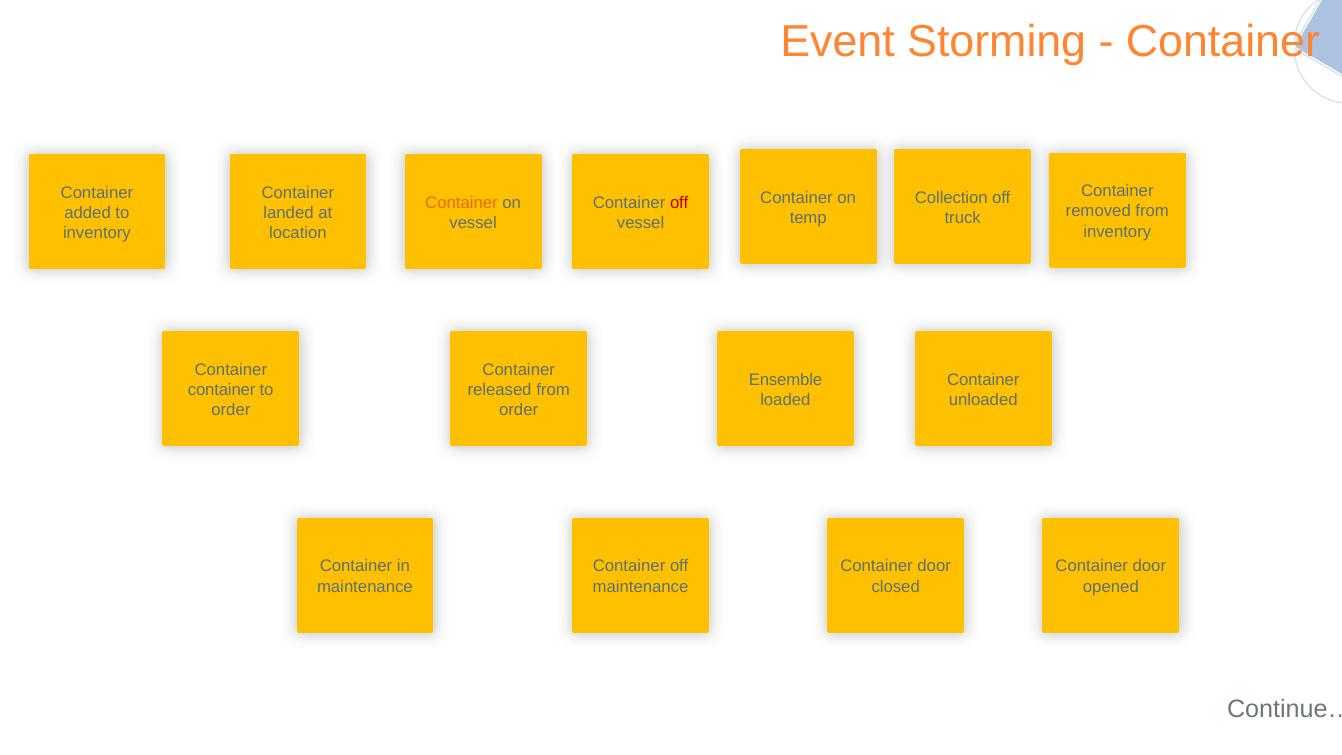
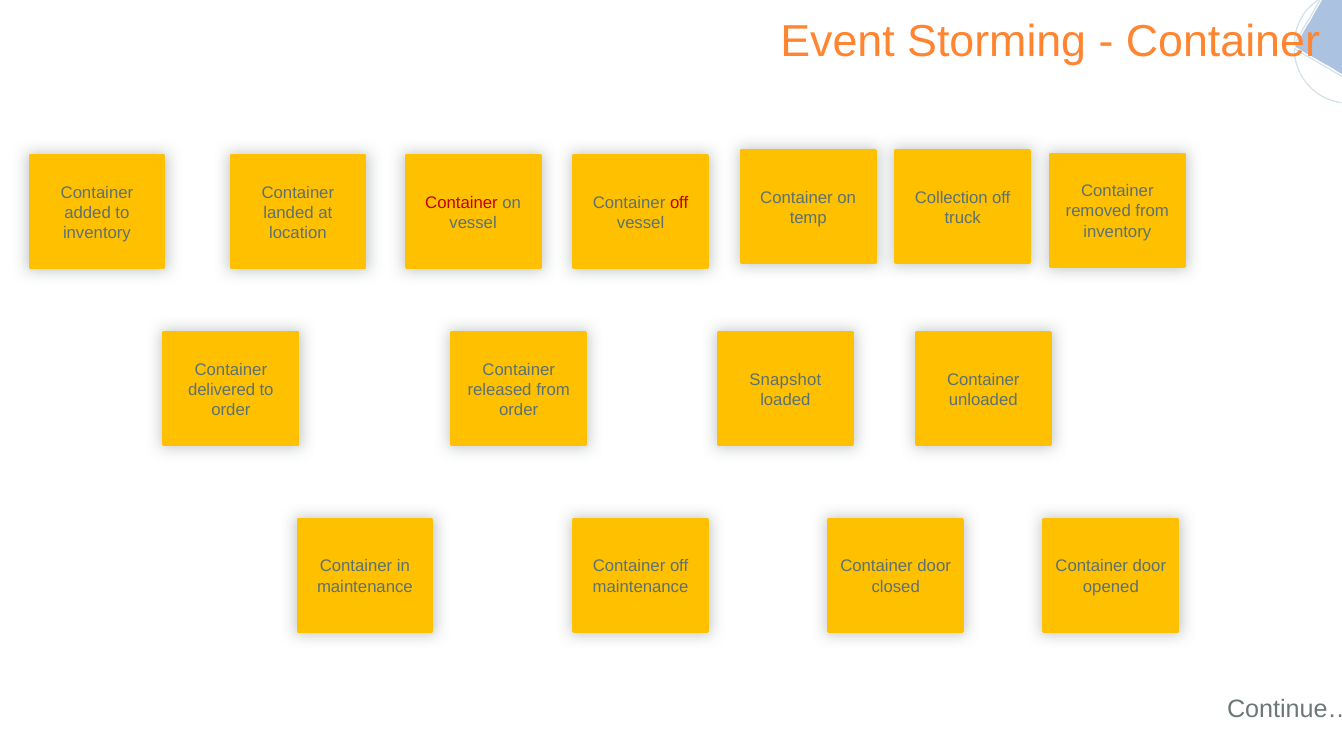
Container colour: orange -> red (461, 203)
Ensemble: Ensemble -> Snapshot (785, 380)
container: container -> delivered (222, 390)
